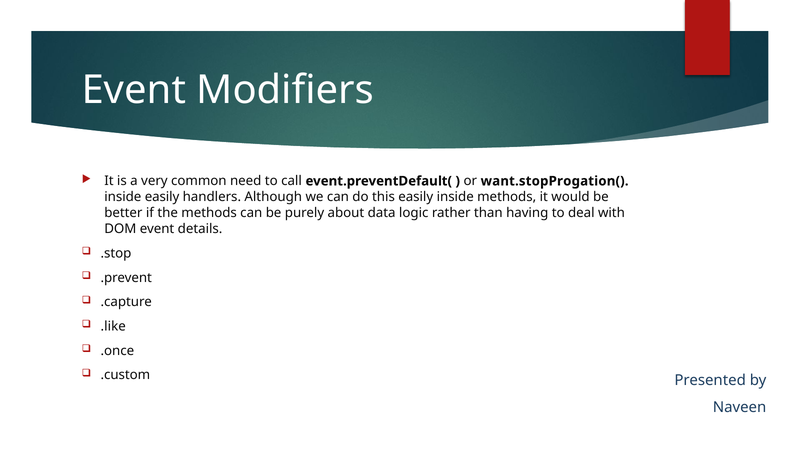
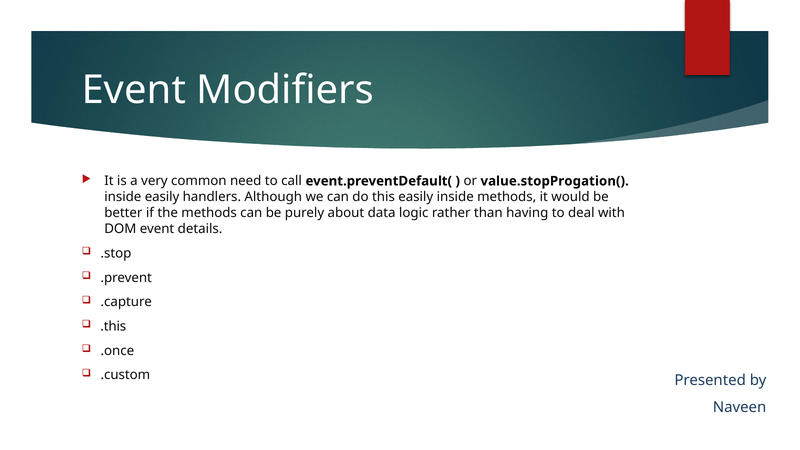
want.stopProgation(: want.stopProgation( -> value.stopProgation( (555, 181)
.like: .like -> .this (113, 326)
